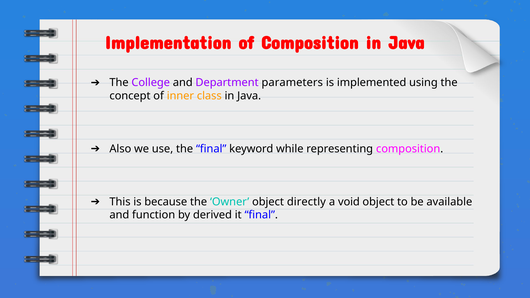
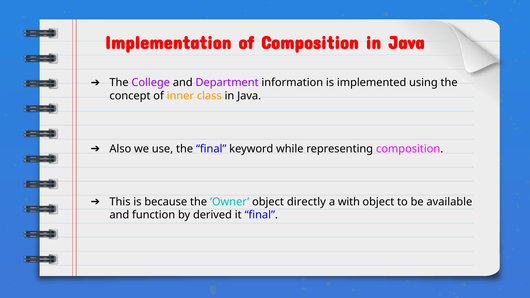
parameters: parameters -> information (292, 83)
void: void -> with (349, 202)
